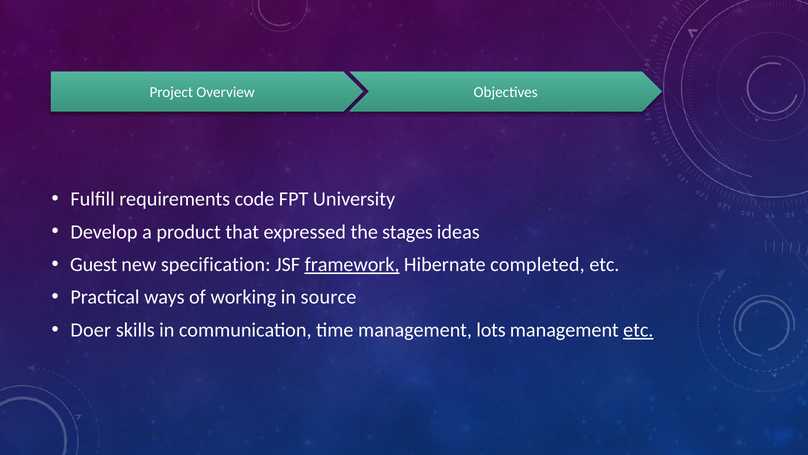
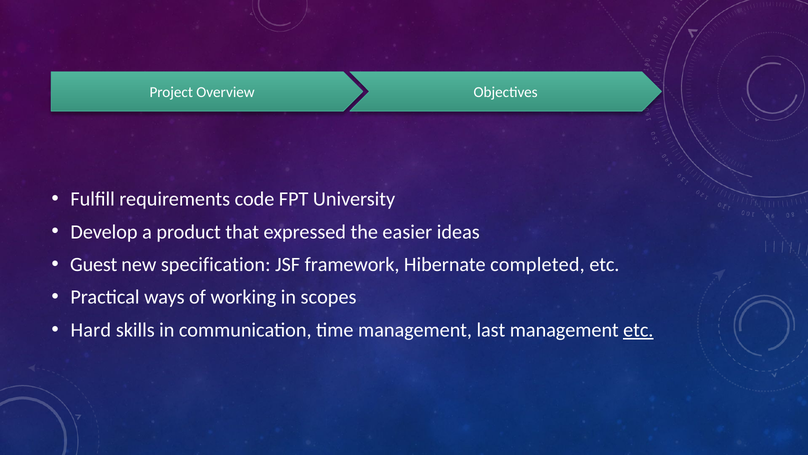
stages: stages -> easier (407, 232)
framework underline: present -> none (352, 264)
source: source -> scopes (329, 297)
Doer: Doer -> Hard (91, 330)
lots: lots -> last (491, 330)
